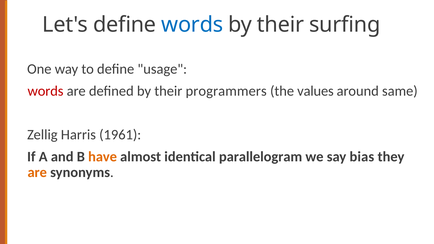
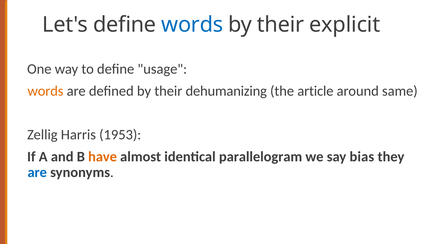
surfing: surfing -> explicit (345, 25)
words colour: red -> orange (45, 91)
programmers: programmers -> dehumanizing (226, 91)
values: values -> article (315, 91)
1961: 1961 -> 1953 (120, 135)
are colour: orange -> blue (37, 173)
